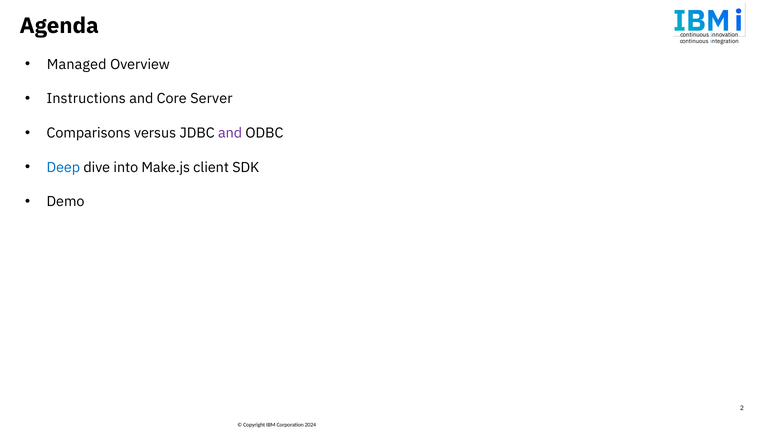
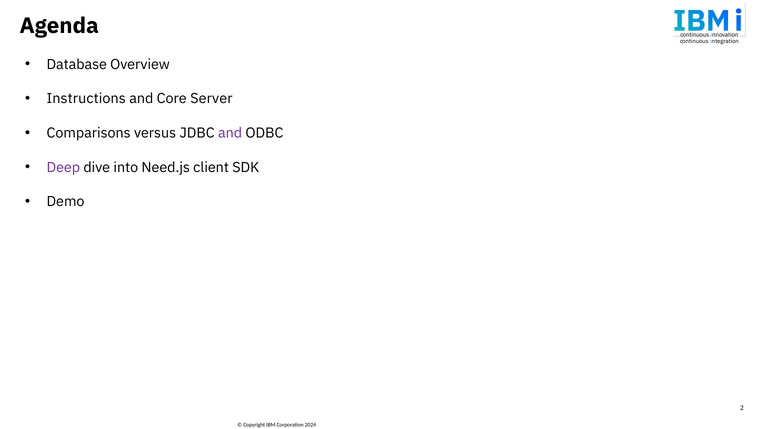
Managed: Managed -> Database (77, 64)
Deep colour: blue -> purple (63, 167)
Make.js: Make.js -> Need.js (166, 167)
